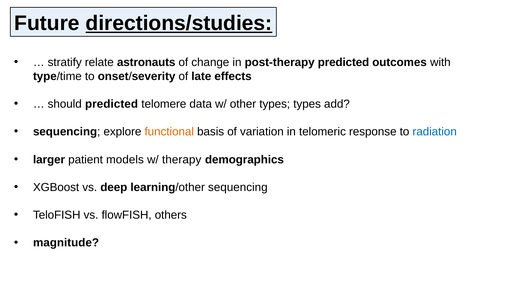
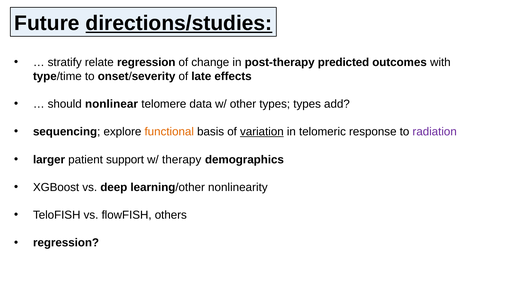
relate astronauts: astronauts -> regression (146, 62)
should predicted: predicted -> nonlinear (112, 104)
variation underline: none -> present (262, 132)
radiation colour: blue -> purple (435, 132)
models: models -> support (125, 160)
learning/other sequencing: sequencing -> nonlinearity (238, 187)
magnitude: magnitude -> regression (66, 243)
